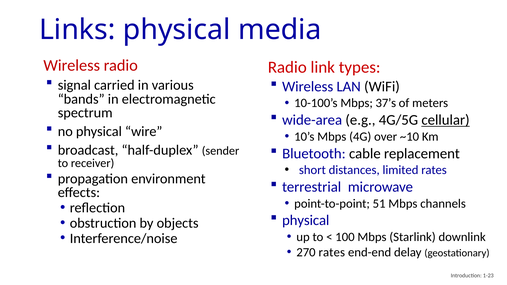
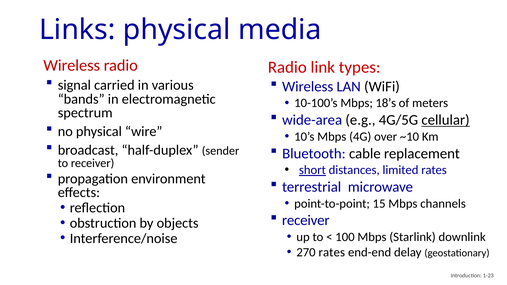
37’s: 37’s -> 18’s (386, 103)
short underline: none -> present (312, 170)
51: 51 -> 15 (379, 204)
physical: physical -> receiver (306, 221)
